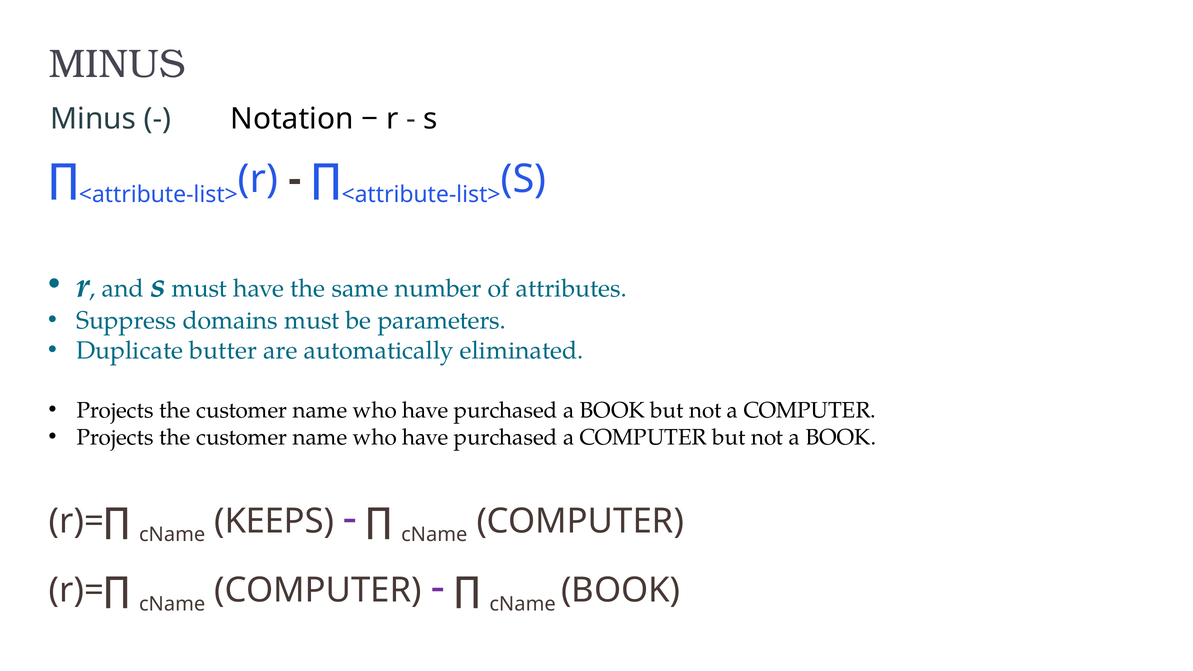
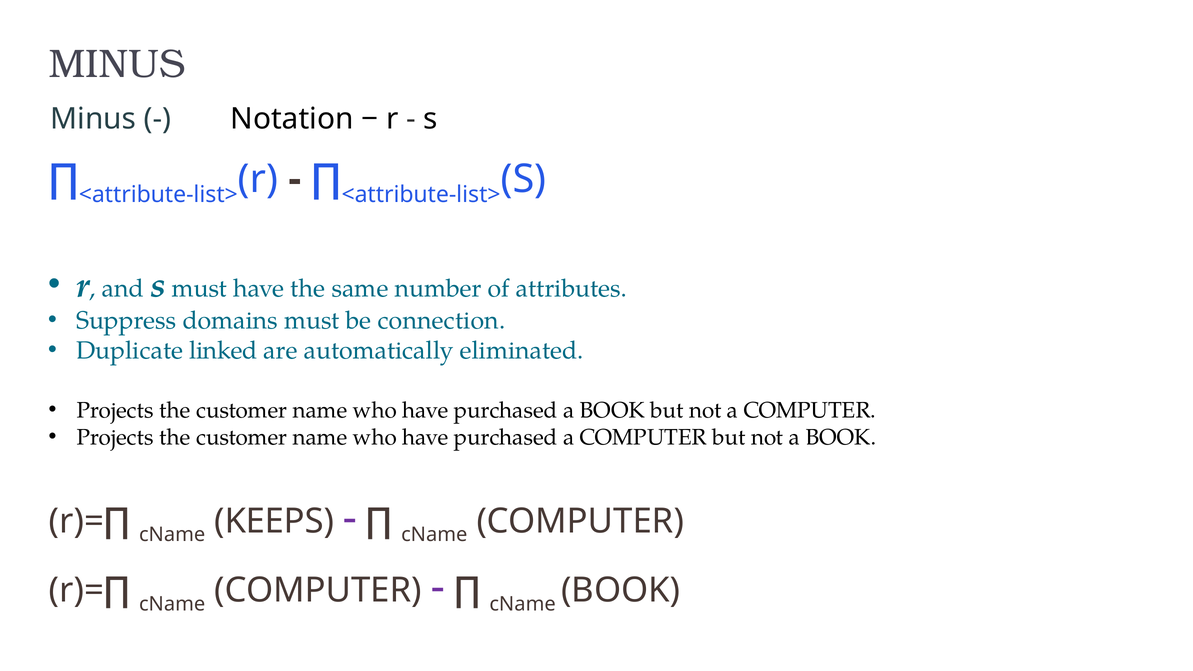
parameters: parameters -> connection (441, 320)
butter: butter -> linked (223, 350)
